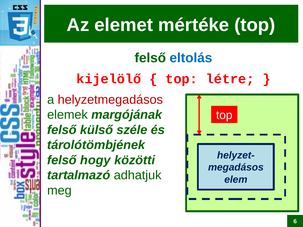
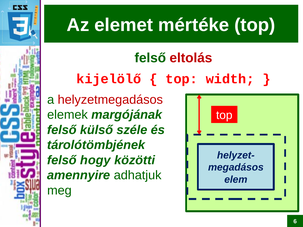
eltolás colour: blue -> red (191, 58)
létre: létre -> width (230, 79)
tartalmazó: tartalmazó -> amennyire (79, 176)
